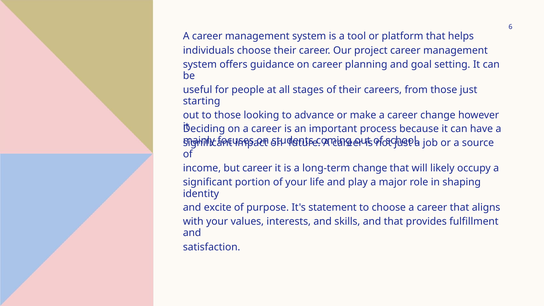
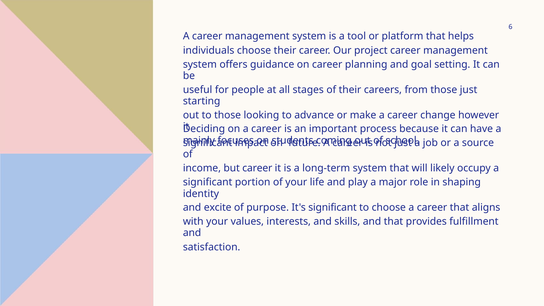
long-term change: change -> system (370, 168)
It's statement: statement -> significant (333, 207)
